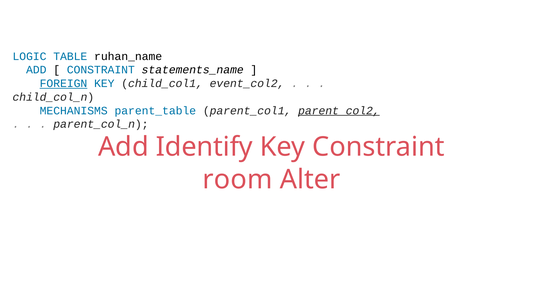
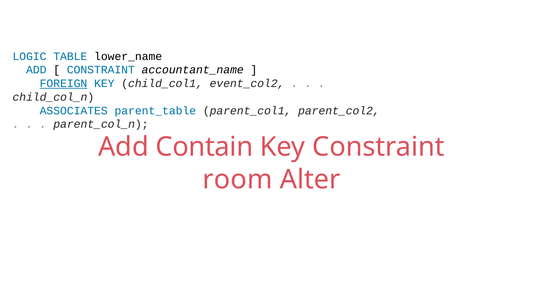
ruhan_name: ruhan_name -> lower_name (128, 56)
statements_name: statements_name -> accountant_name (193, 70)
MECHANISMS: MECHANISMS -> ASSOCIATES (74, 111)
parent_col2 underline: present -> none (339, 111)
Identify: Identify -> Contain (204, 147)
